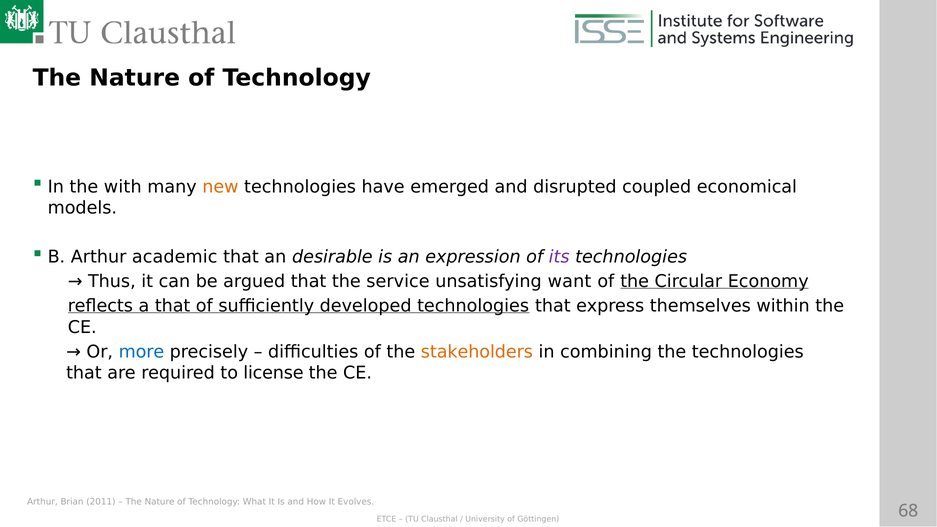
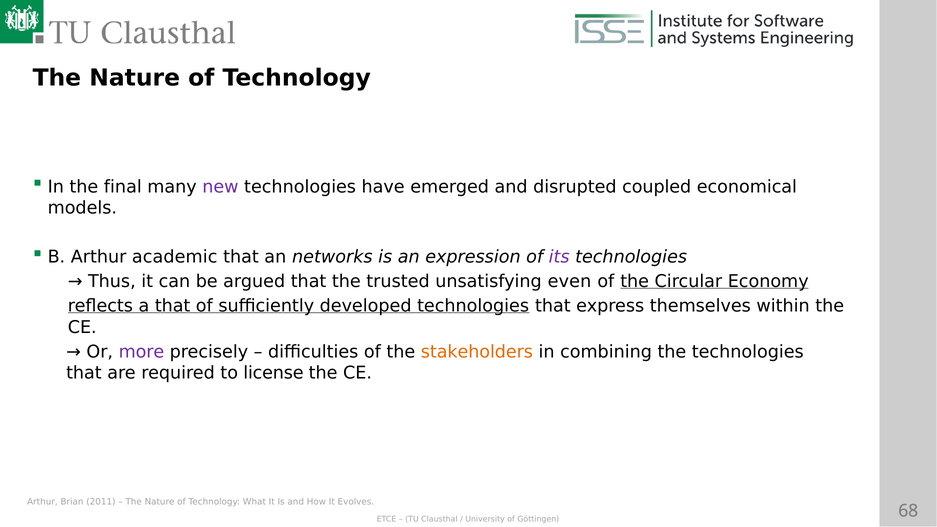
with: with -> final (123, 187)
new colour: orange -> purple (220, 187)
desirable: desirable -> networks (332, 257)
service: service -> trusted (398, 282)
want: want -> even (569, 282)
more colour: blue -> purple (141, 352)
